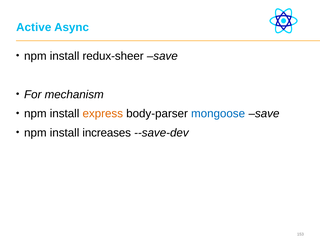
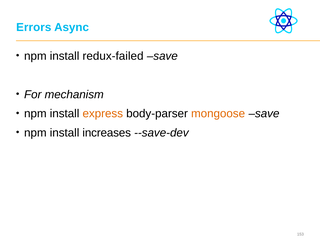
Active: Active -> Errors (34, 27)
redux-sheer: redux-sheer -> redux-failed (113, 56)
mongoose colour: blue -> orange (218, 114)
